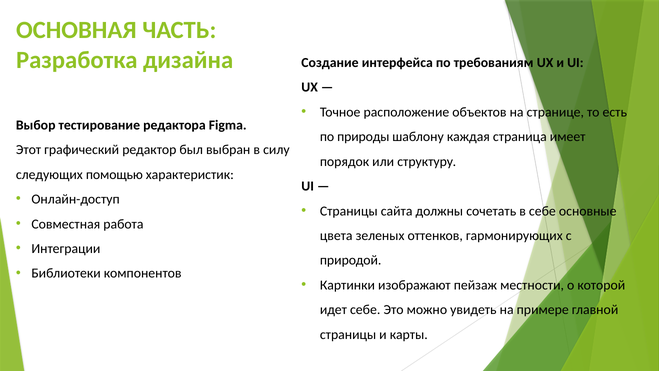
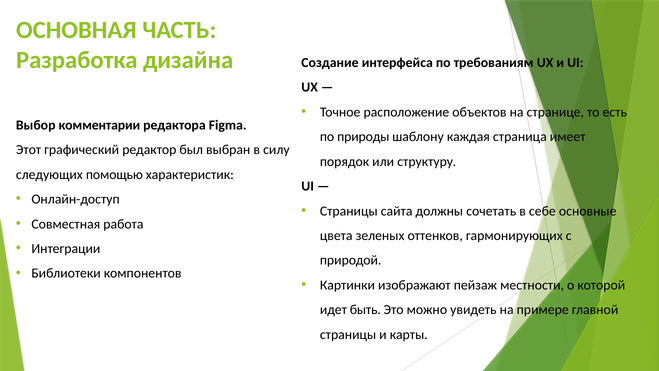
тестирование: тестирование -> комментарии (99, 125)
идет себе: себе -> быть (365, 310)
